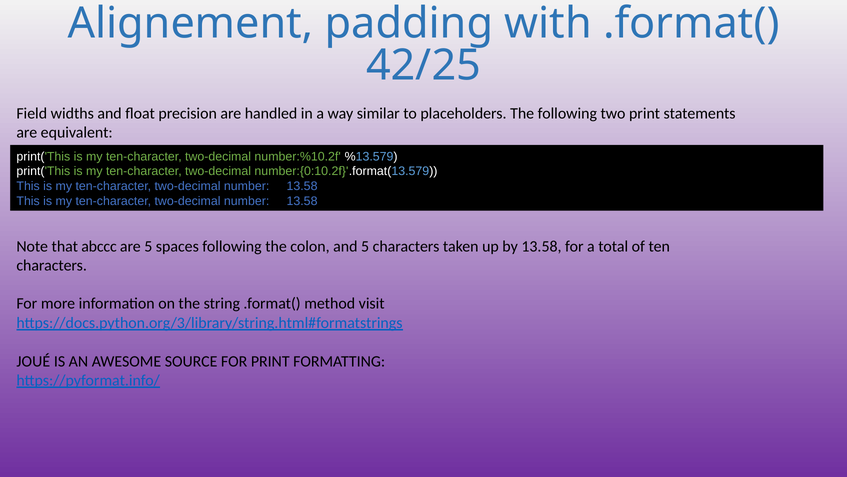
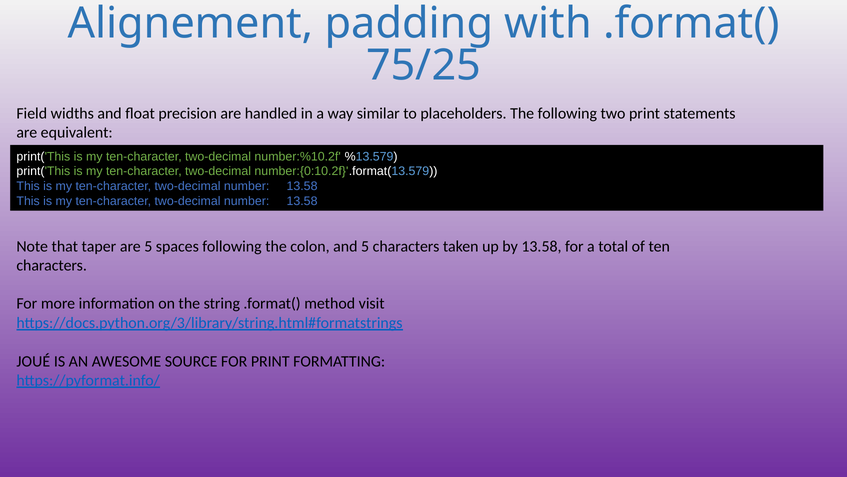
42/25: 42/25 -> 75/25 (424, 65)
abccc: abccc -> taper (99, 246)
